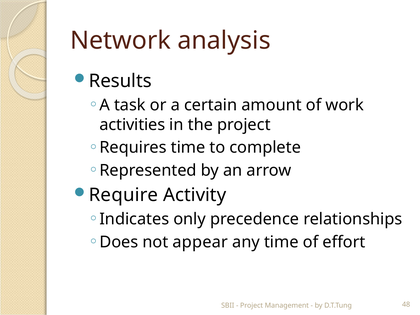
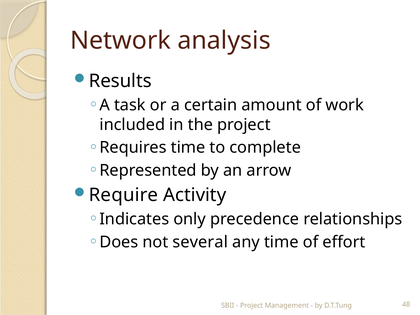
activities: activities -> included (132, 125)
appear: appear -> several (200, 242)
